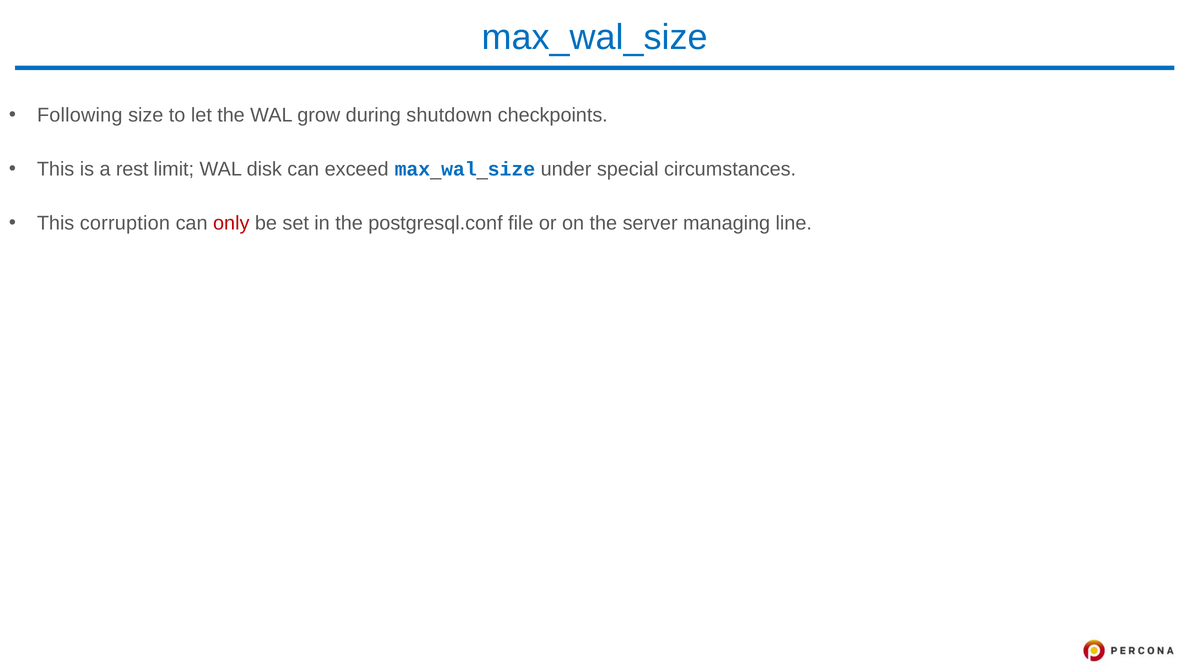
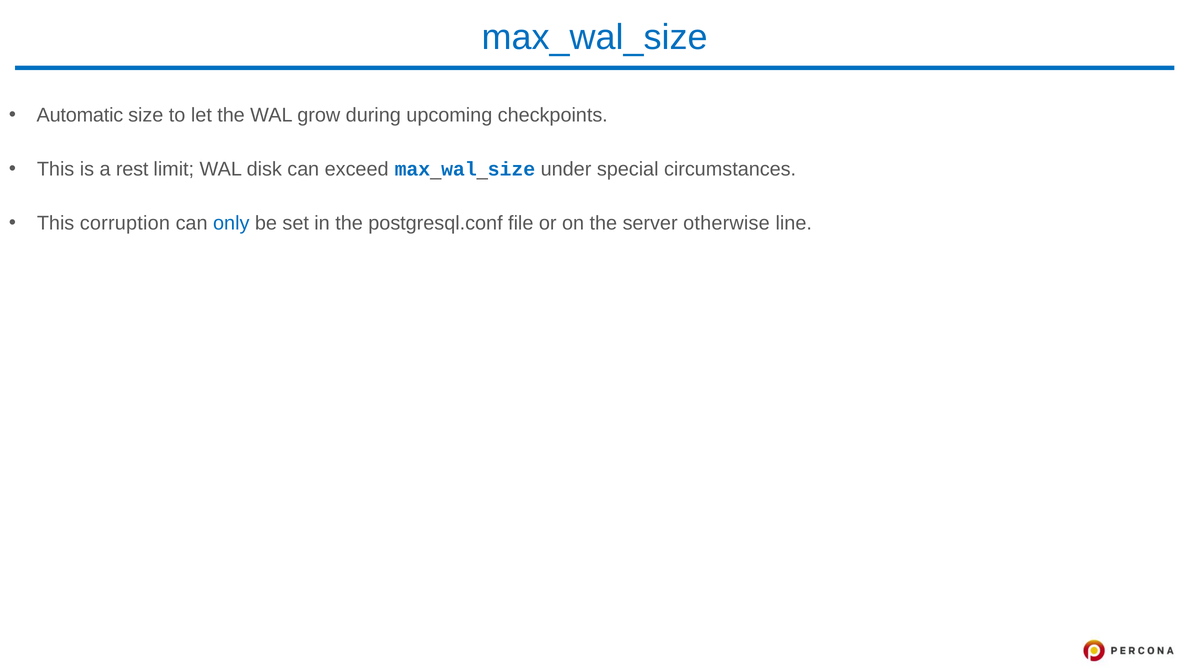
Following: Following -> Automatic (80, 115)
shutdown: shutdown -> upcoming (449, 115)
only colour: red -> blue (231, 223)
managing: managing -> otherwise (726, 223)
